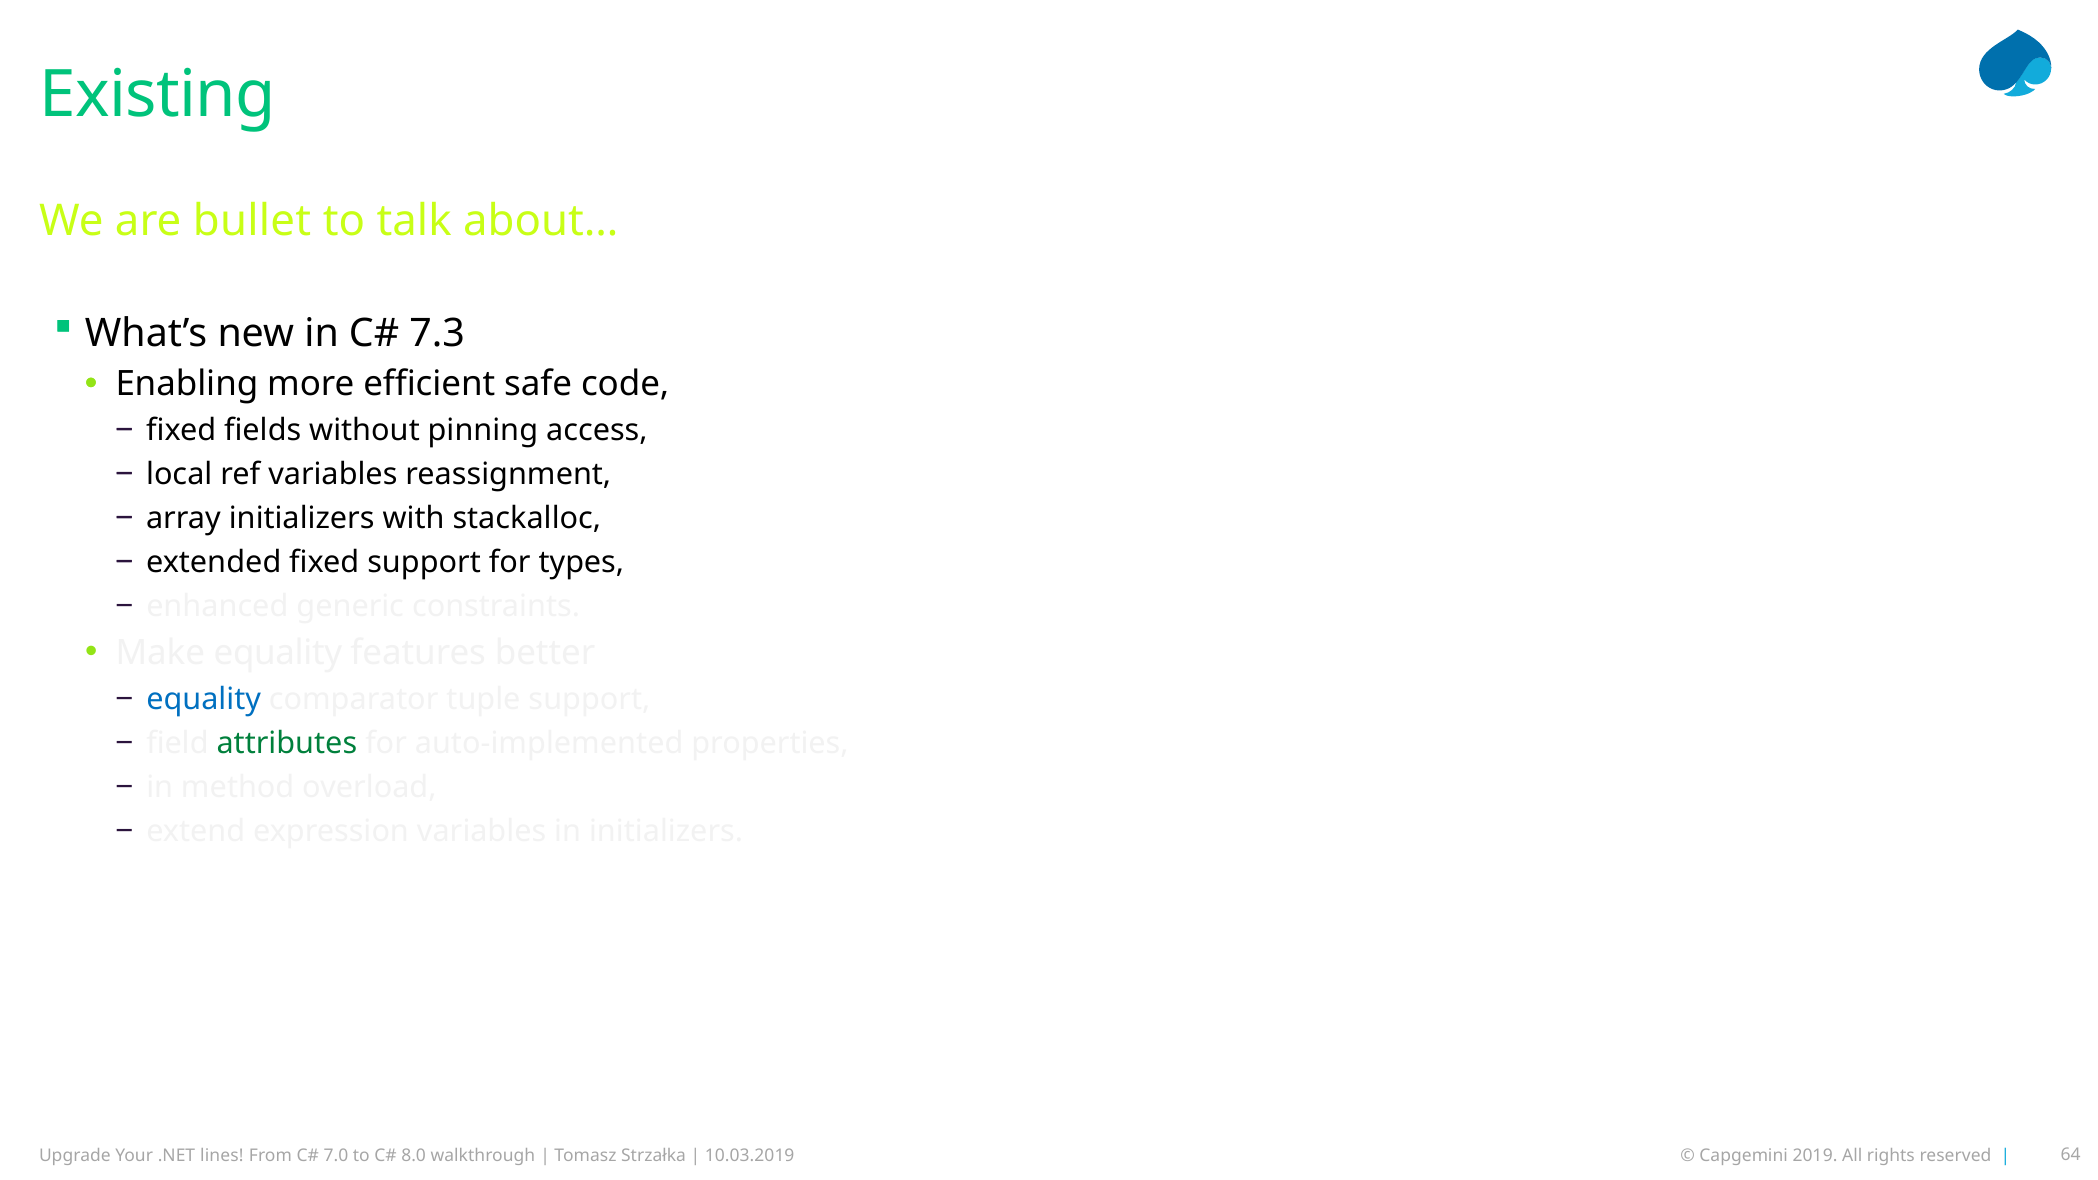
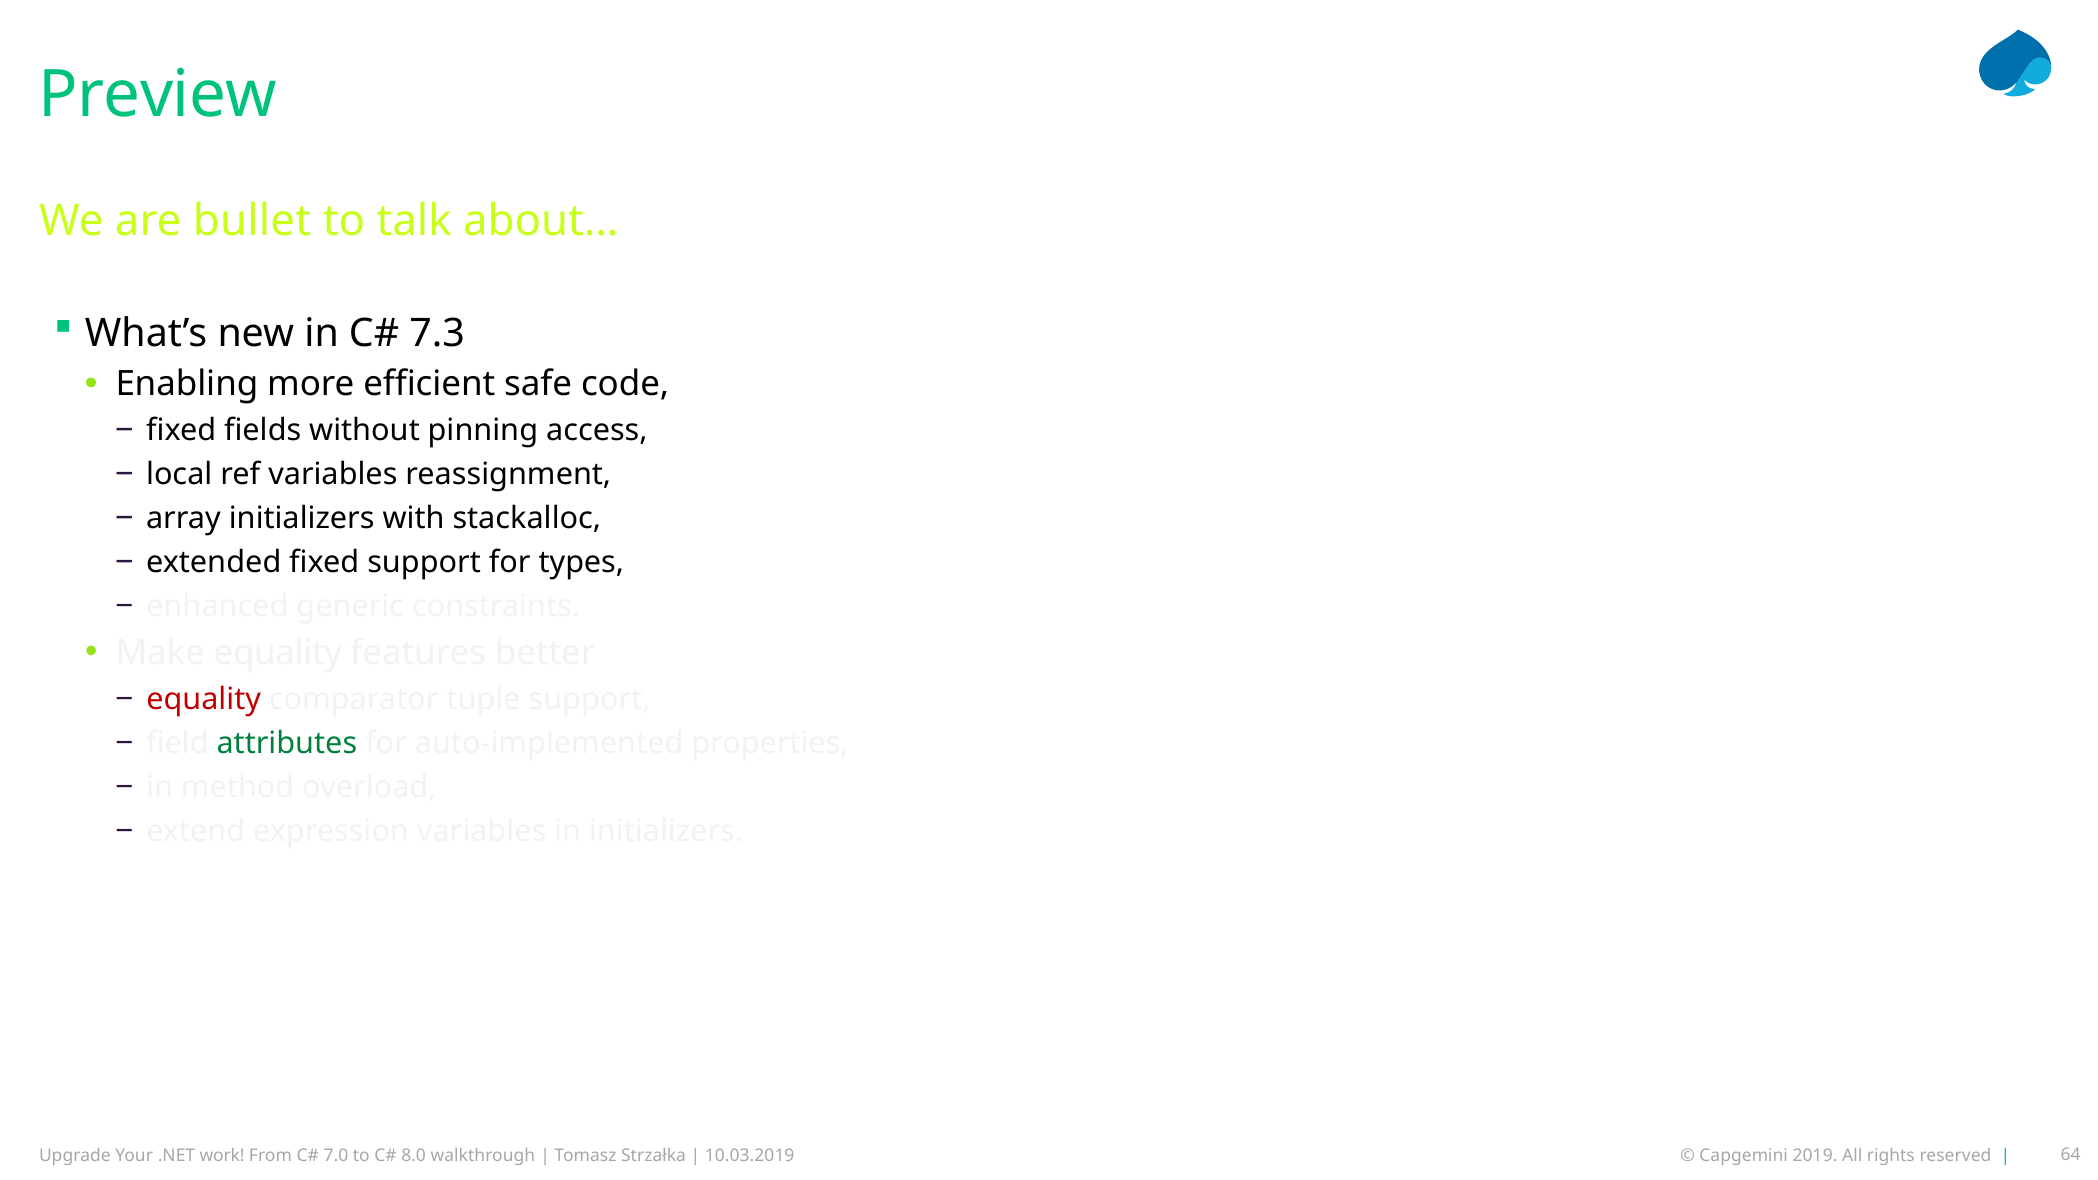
Existing: Existing -> Preview (158, 95)
equality colour: blue -> red (204, 699)
lines: lines -> work (222, 1156)
